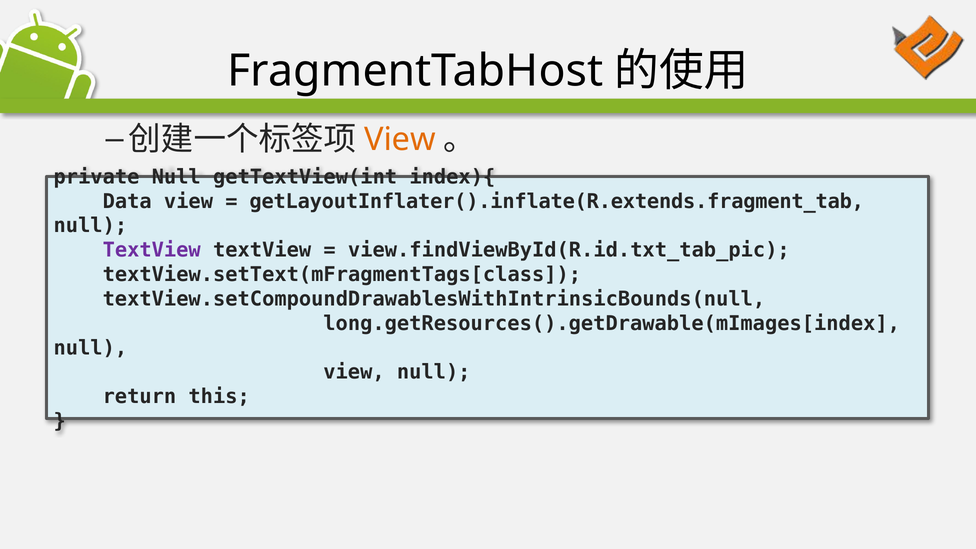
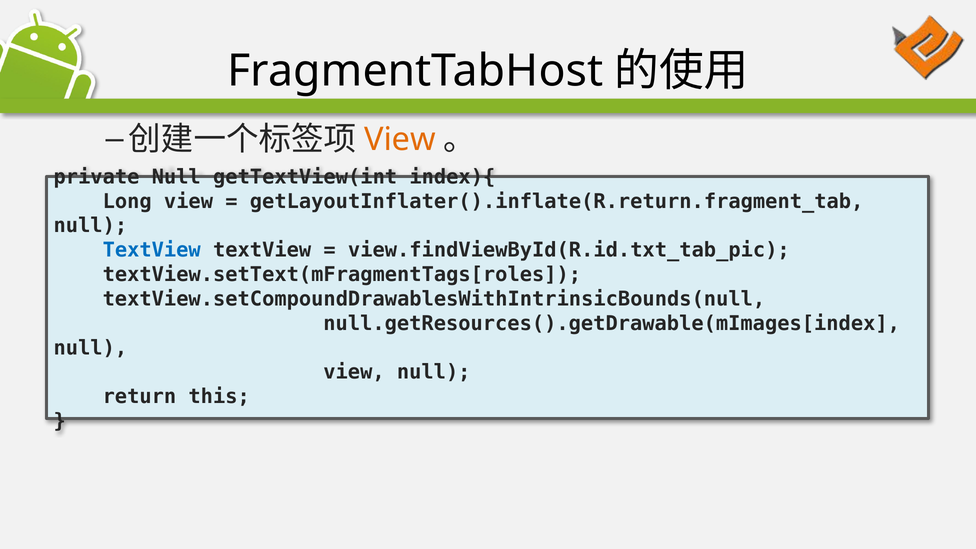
Data: Data -> Long (127, 201)
getLayoutInflater().inflate(R.extends.fragment_tab: getLayoutInflater().inflate(R.extends.fragment_tab -> getLayoutInflater().inflate(R.return.fragment_tab (557, 201)
TextView colour: purple -> blue (152, 250)
textView.setText(mFragmentTags[class: textView.setText(mFragmentTags[class -> textView.setText(mFragmentTags[roles (342, 275)
long.getResources().getDrawable(mImages[index: long.getResources().getDrawable(mImages[index -> null.getResources().getDrawable(mImages[index (612, 323)
